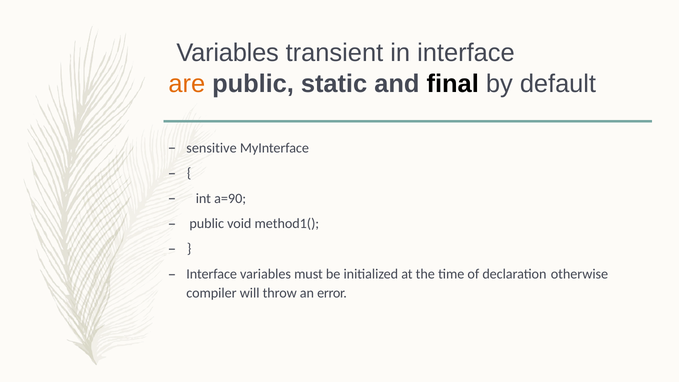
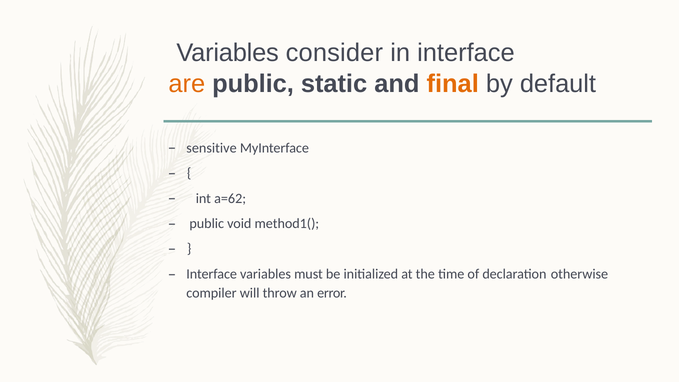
transient: transient -> consider (334, 53)
final colour: black -> orange (453, 84)
a=90: a=90 -> a=62 (230, 198)
